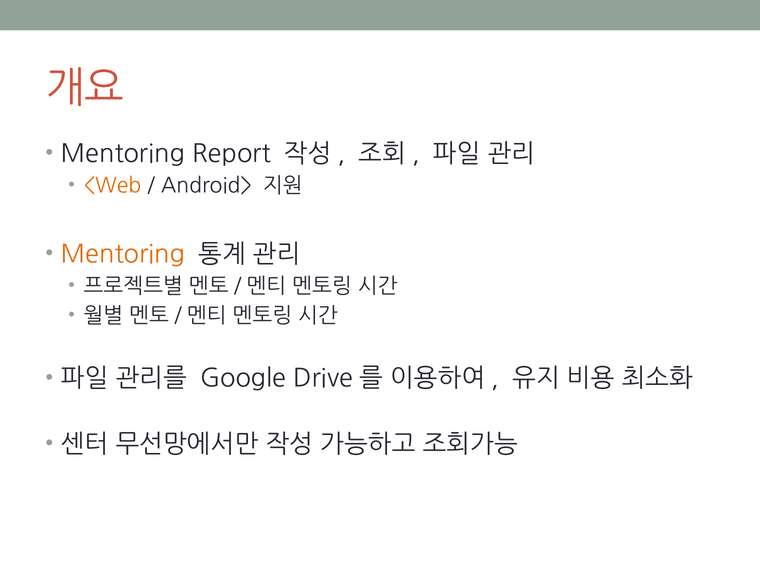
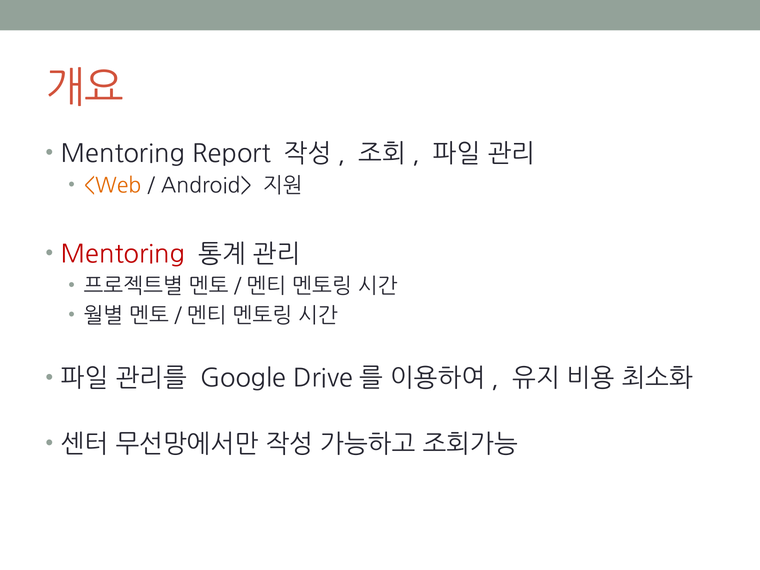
Mentoring colour: orange -> red (123, 254)
